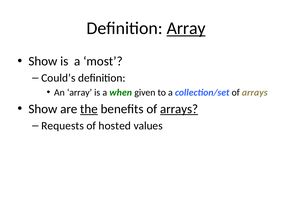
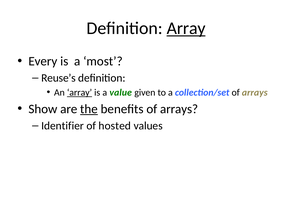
Show: Show -> Every (43, 61)
Could’s: Could’s -> Reuse’s (58, 78)
array underline: none -> present (79, 92)
when: when -> value (121, 92)
arrays underline: present -> none (179, 109)
Requests: Requests -> Identifier (63, 126)
